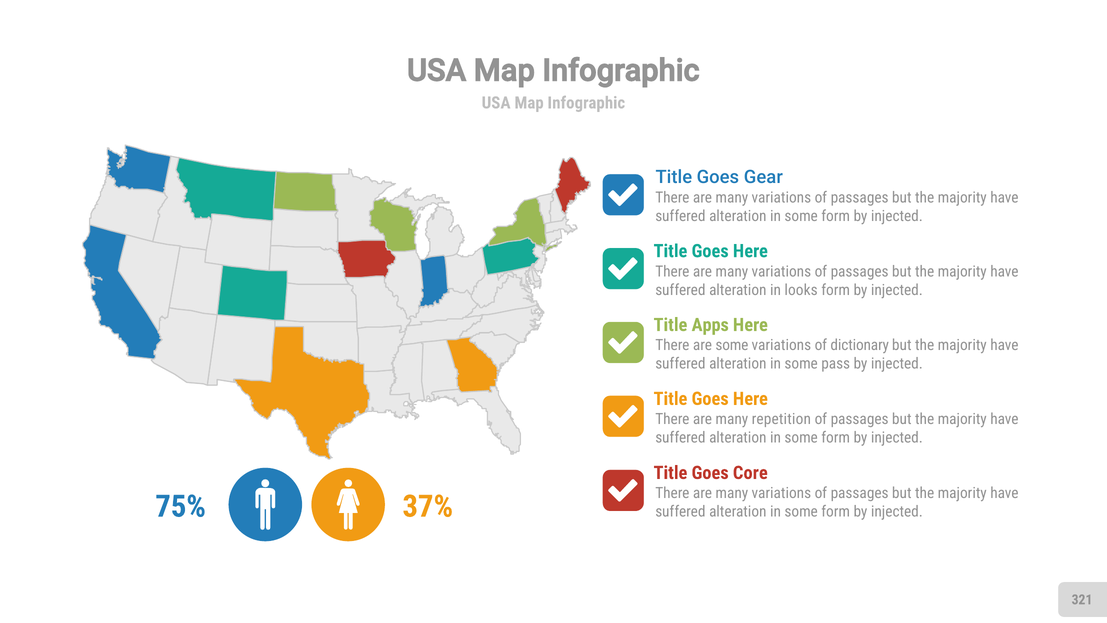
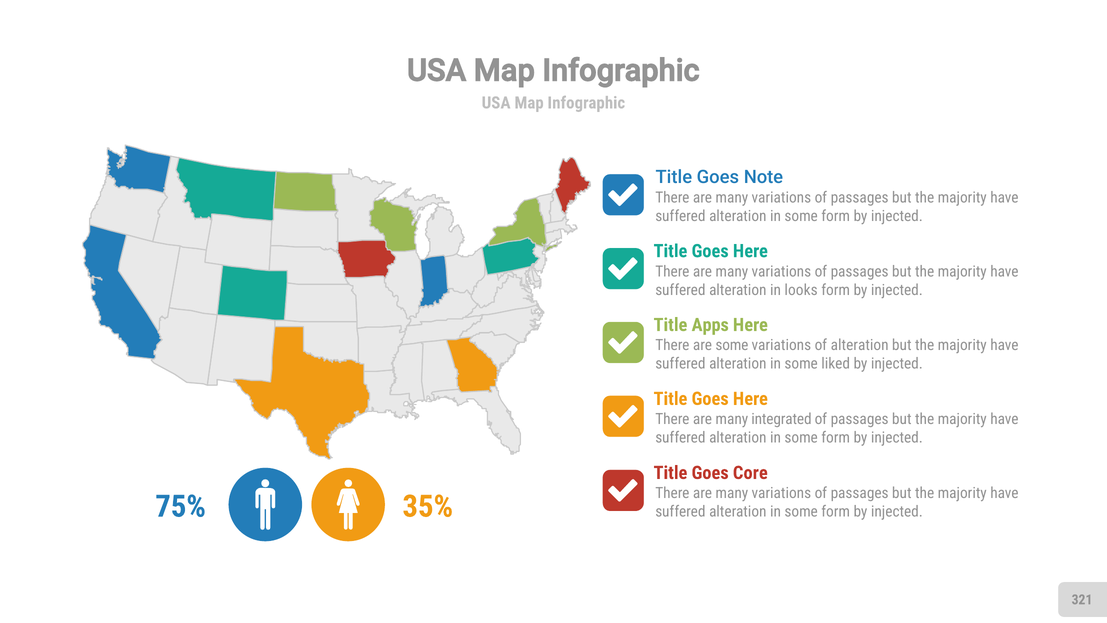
Gear: Gear -> Note (763, 177)
of dictionary: dictionary -> alteration (860, 345)
pass: pass -> liked (836, 364)
repetition: repetition -> integrated (781, 419)
37%: 37% -> 35% (428, 506)
